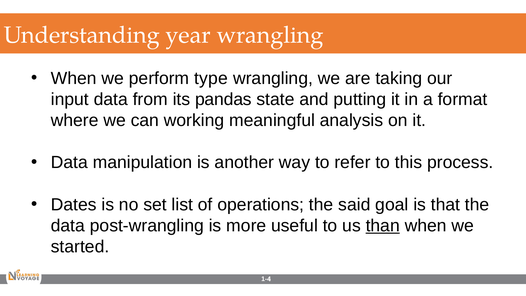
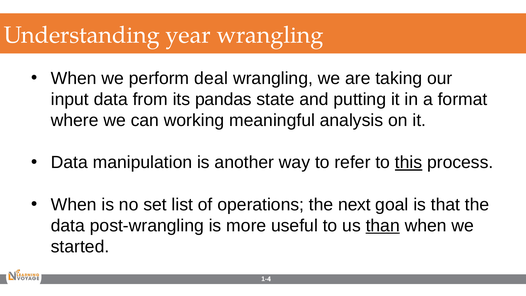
type: type -> deal (211, 78)
this underline: none -> present (409, 162)
Dates: Dates -> When (74, 204)
said: said -> next (354, 204)
